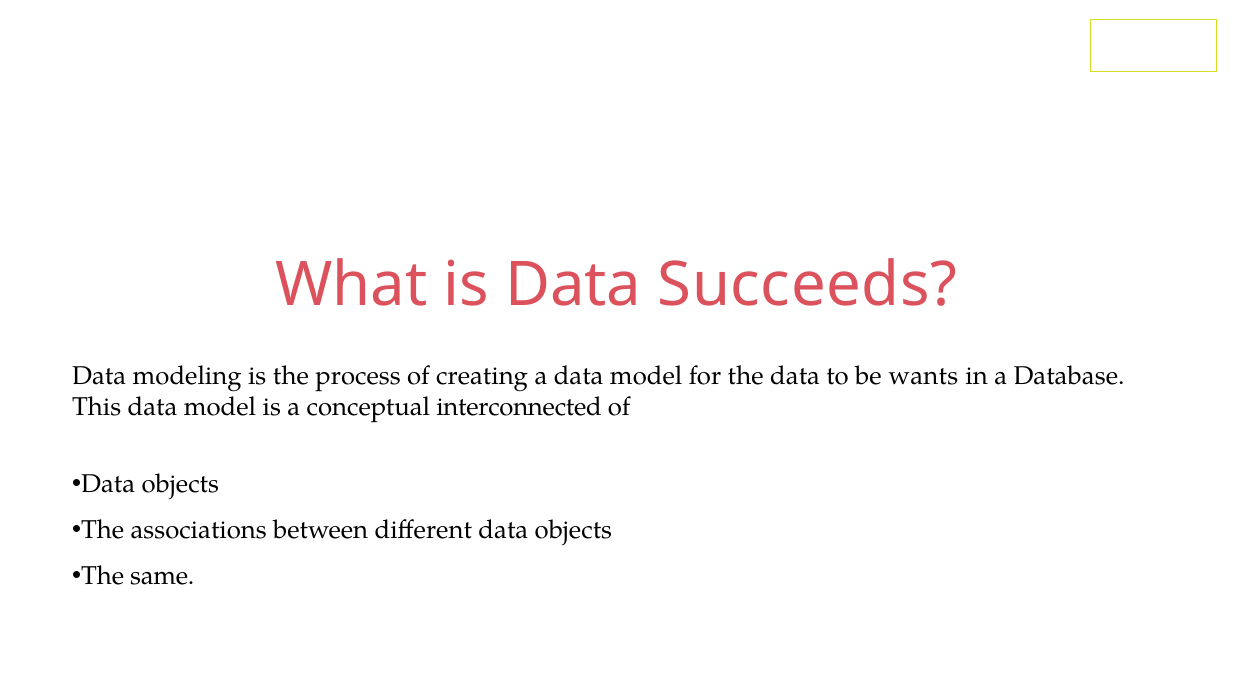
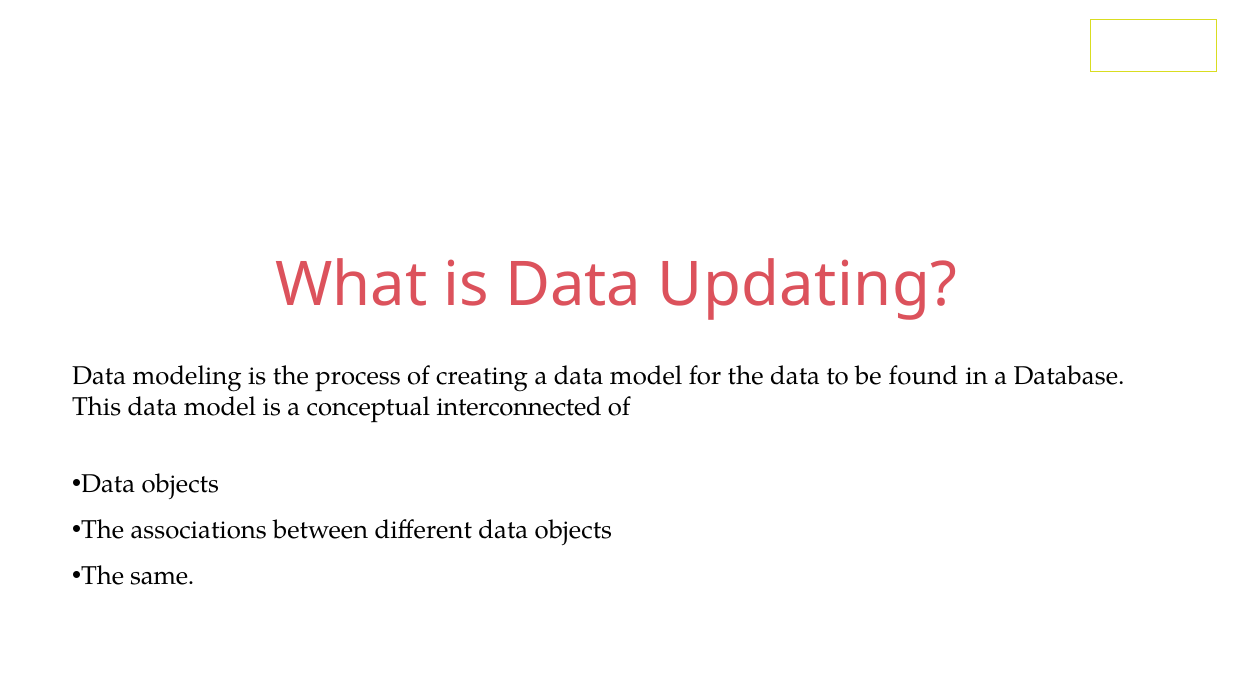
Succeeds: Succeeds -> Updating (808, 285)
wants: wants -> found (923, 376)
